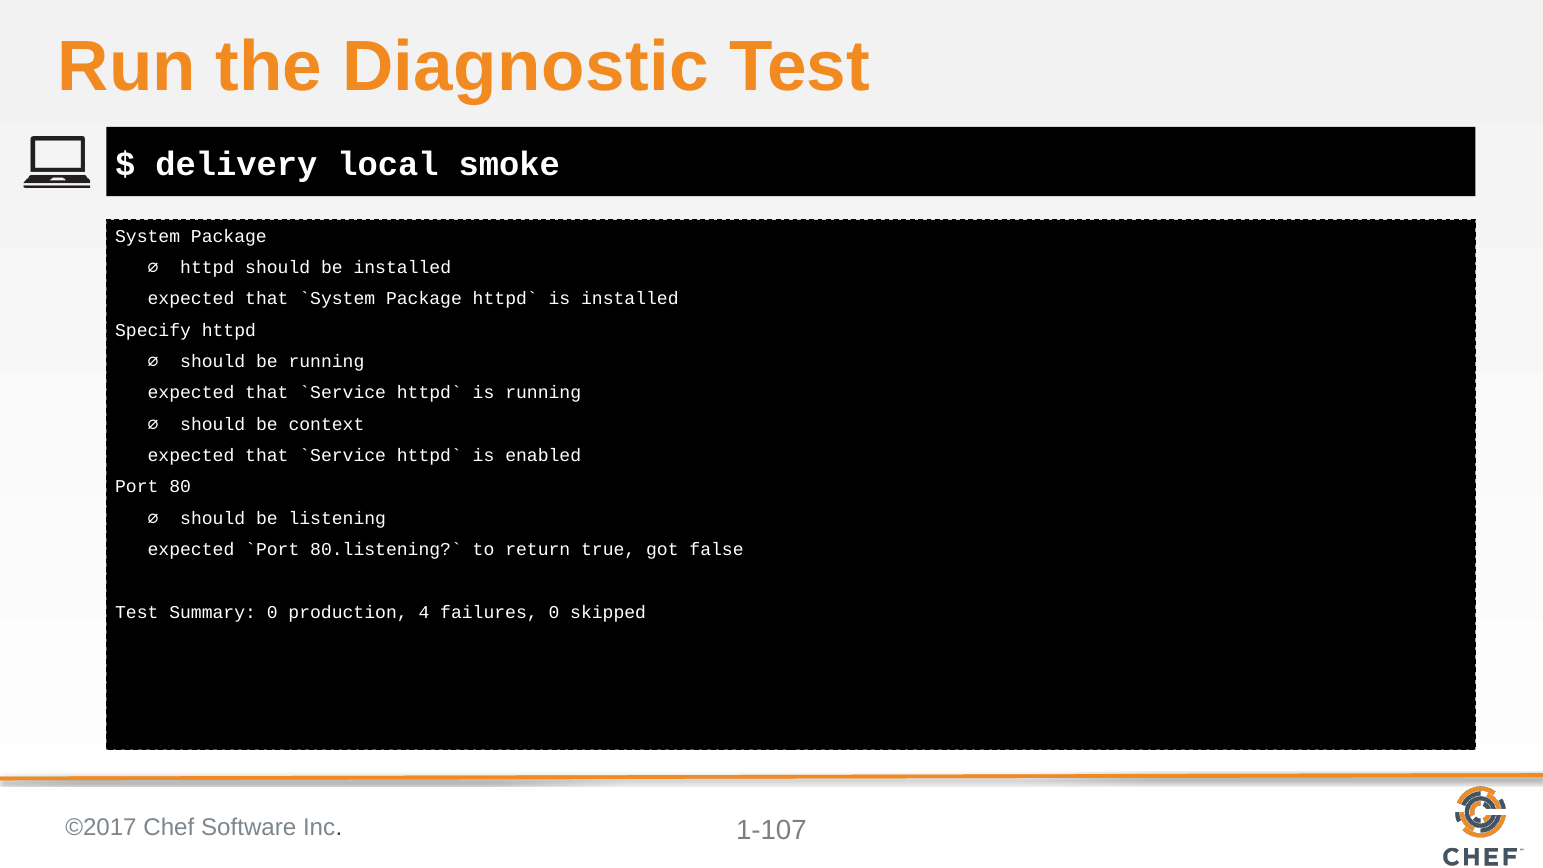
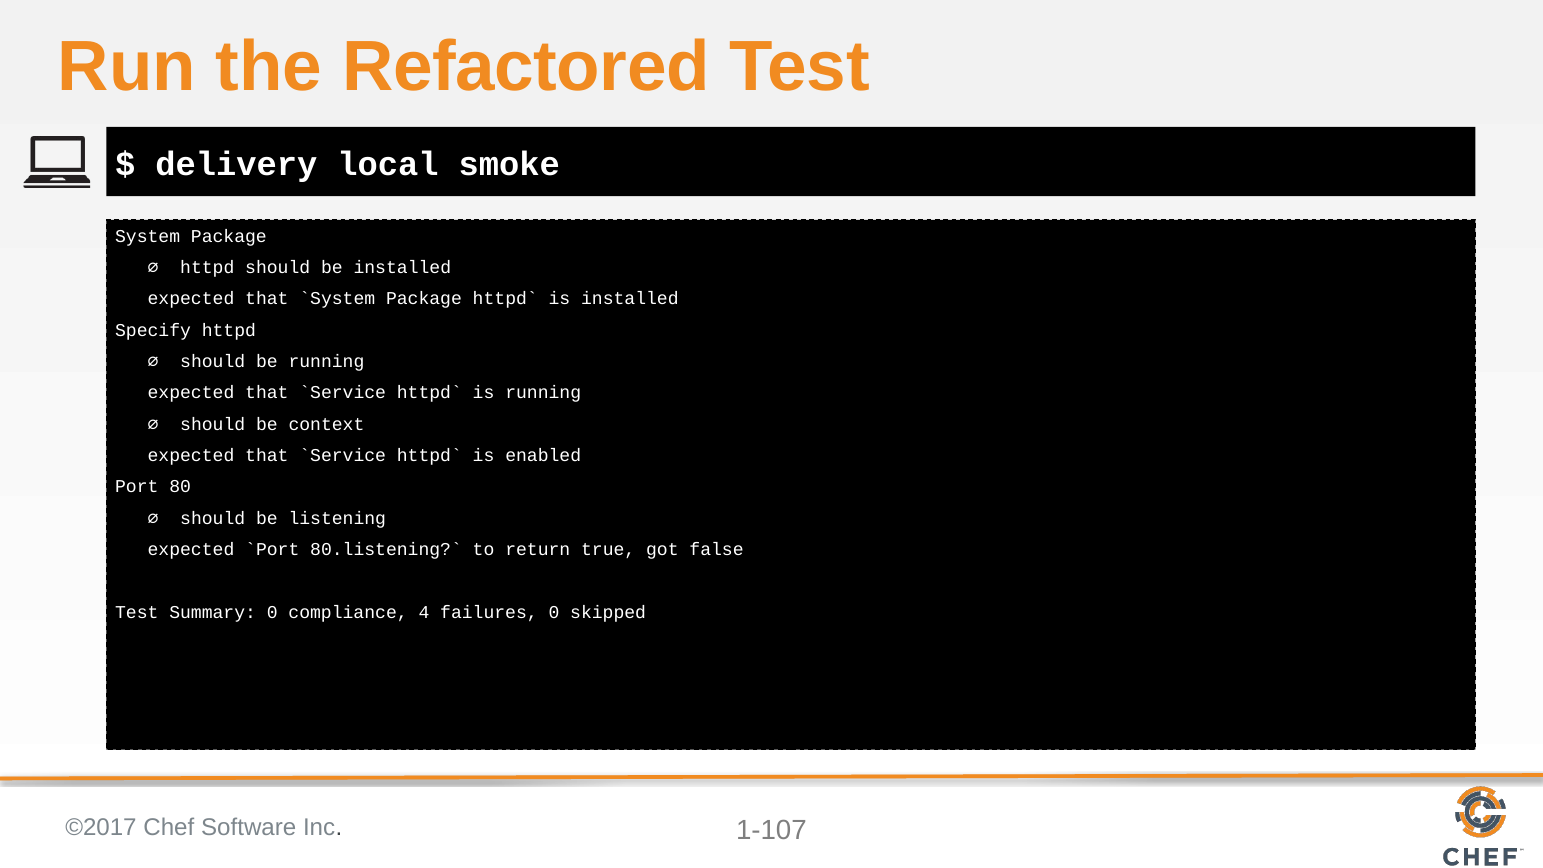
Diagnostic: Diagnostic -> Refactored (526, 67)
production: production -> compliance (348, 612)
